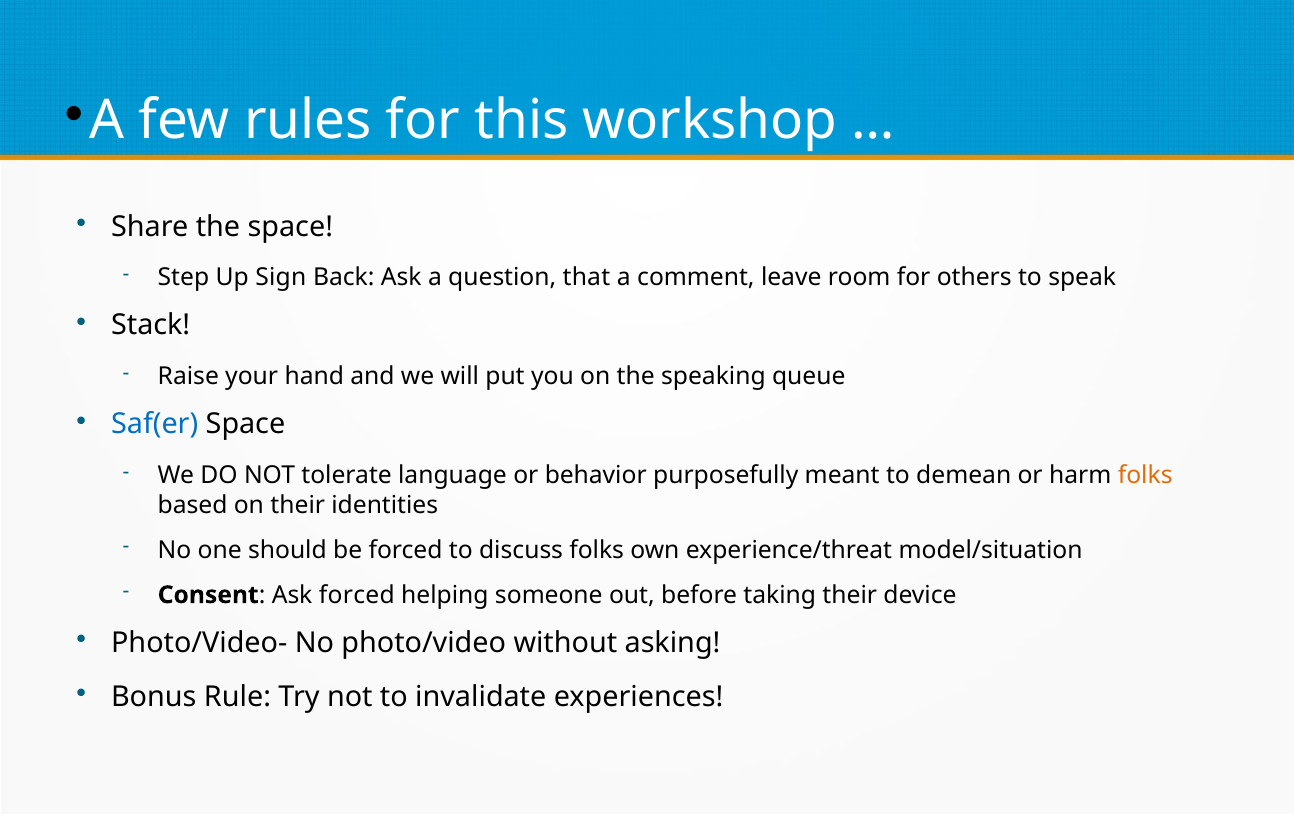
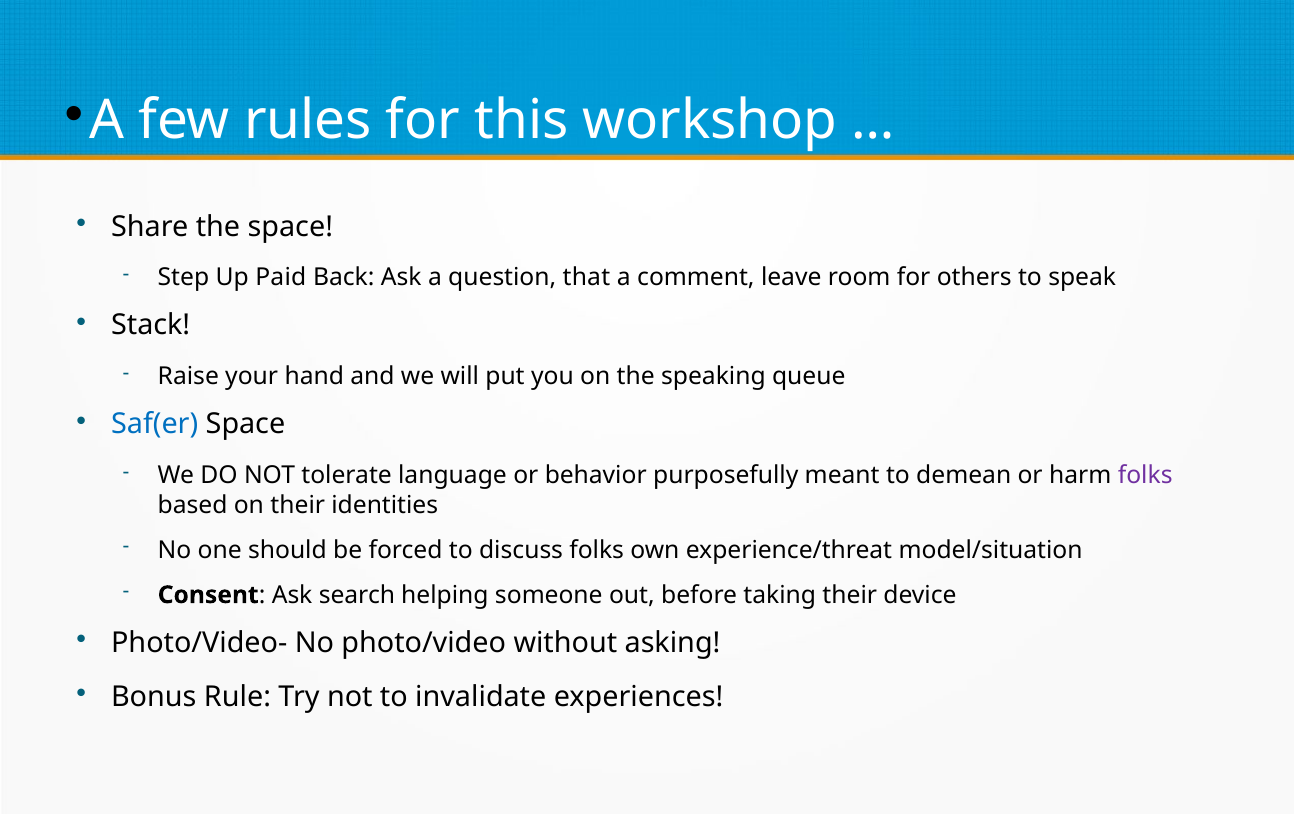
Sign: Sign -> Paid (281, 277)
folks colour: orange -> purple (1145, 475)
Ask forced: forced -> search (357, 594)
